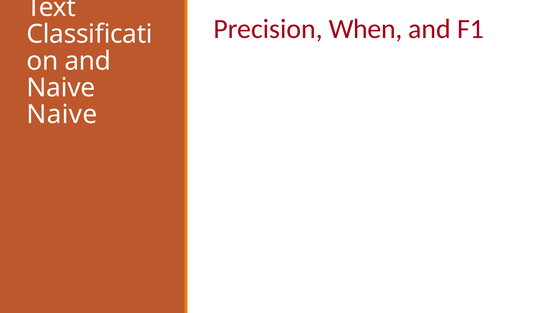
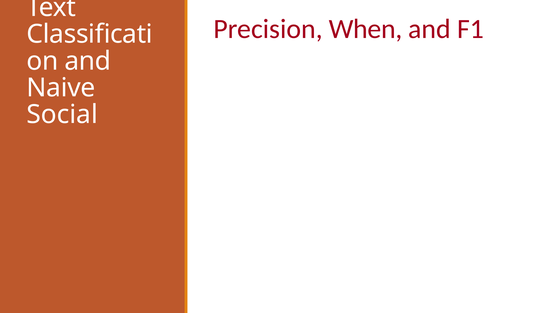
Naive: Naive -> Social (62, 115)
